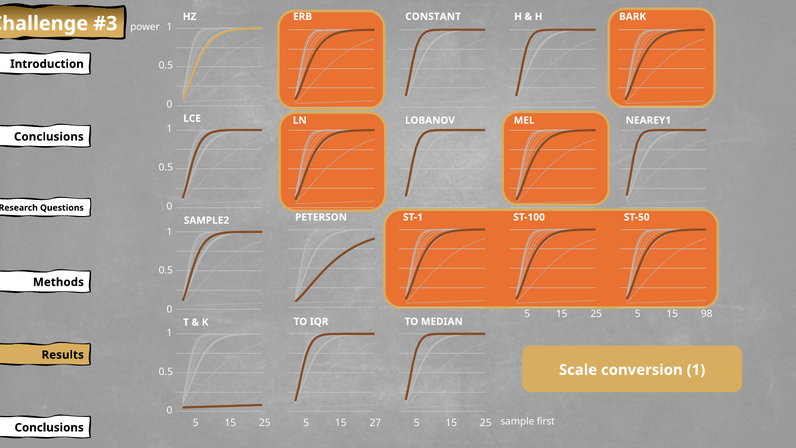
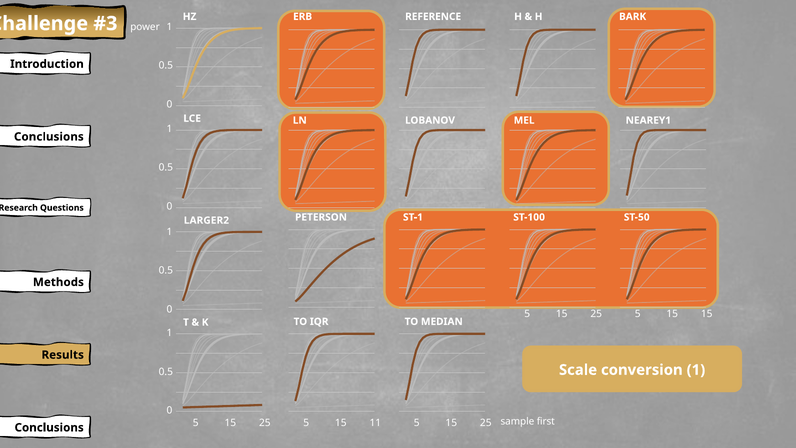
CONSTANT: CONSTANT -> REFERENCE (433, 17)
SAMPLE2: SAMPLE2 -> LARGER2 (206, 220)
15 98: 98 -> 15 (707, 313)
27: 27 -> 11 (375, 423)
